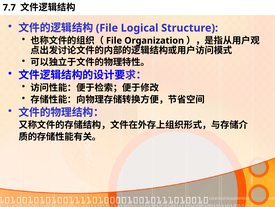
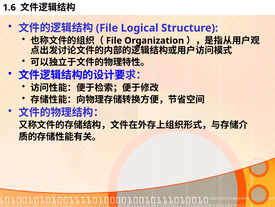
7.7: 7.7 -> 1.6 (9, 8)
